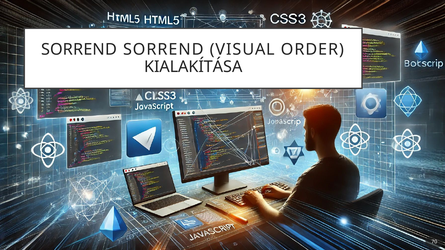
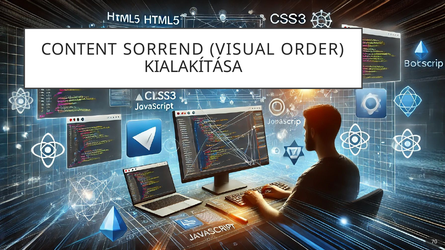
SORREND: SORREND -> CONTENT (79, 49)
